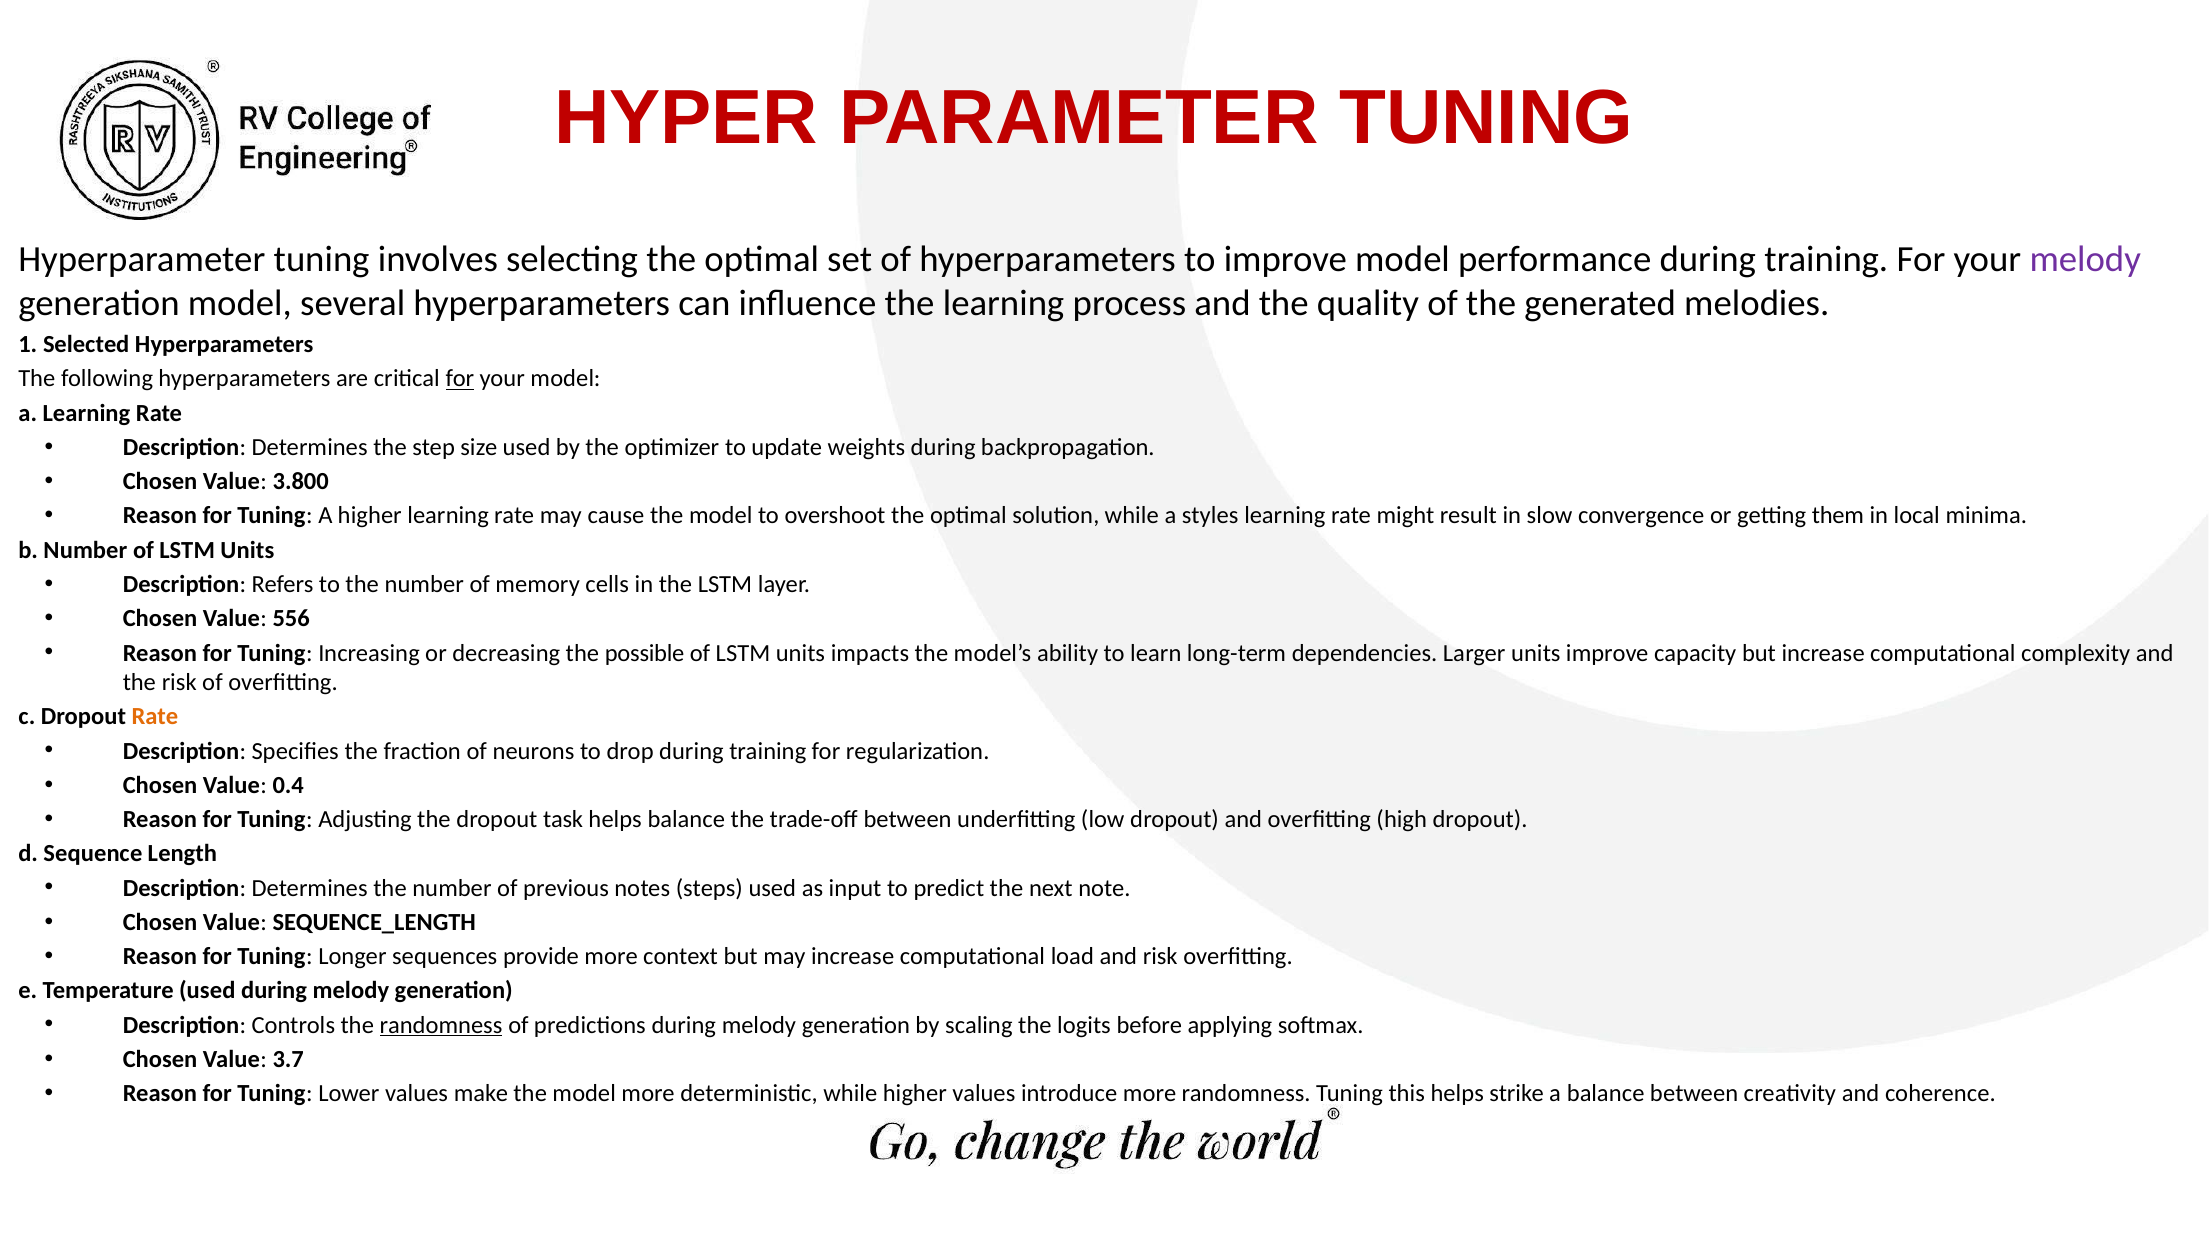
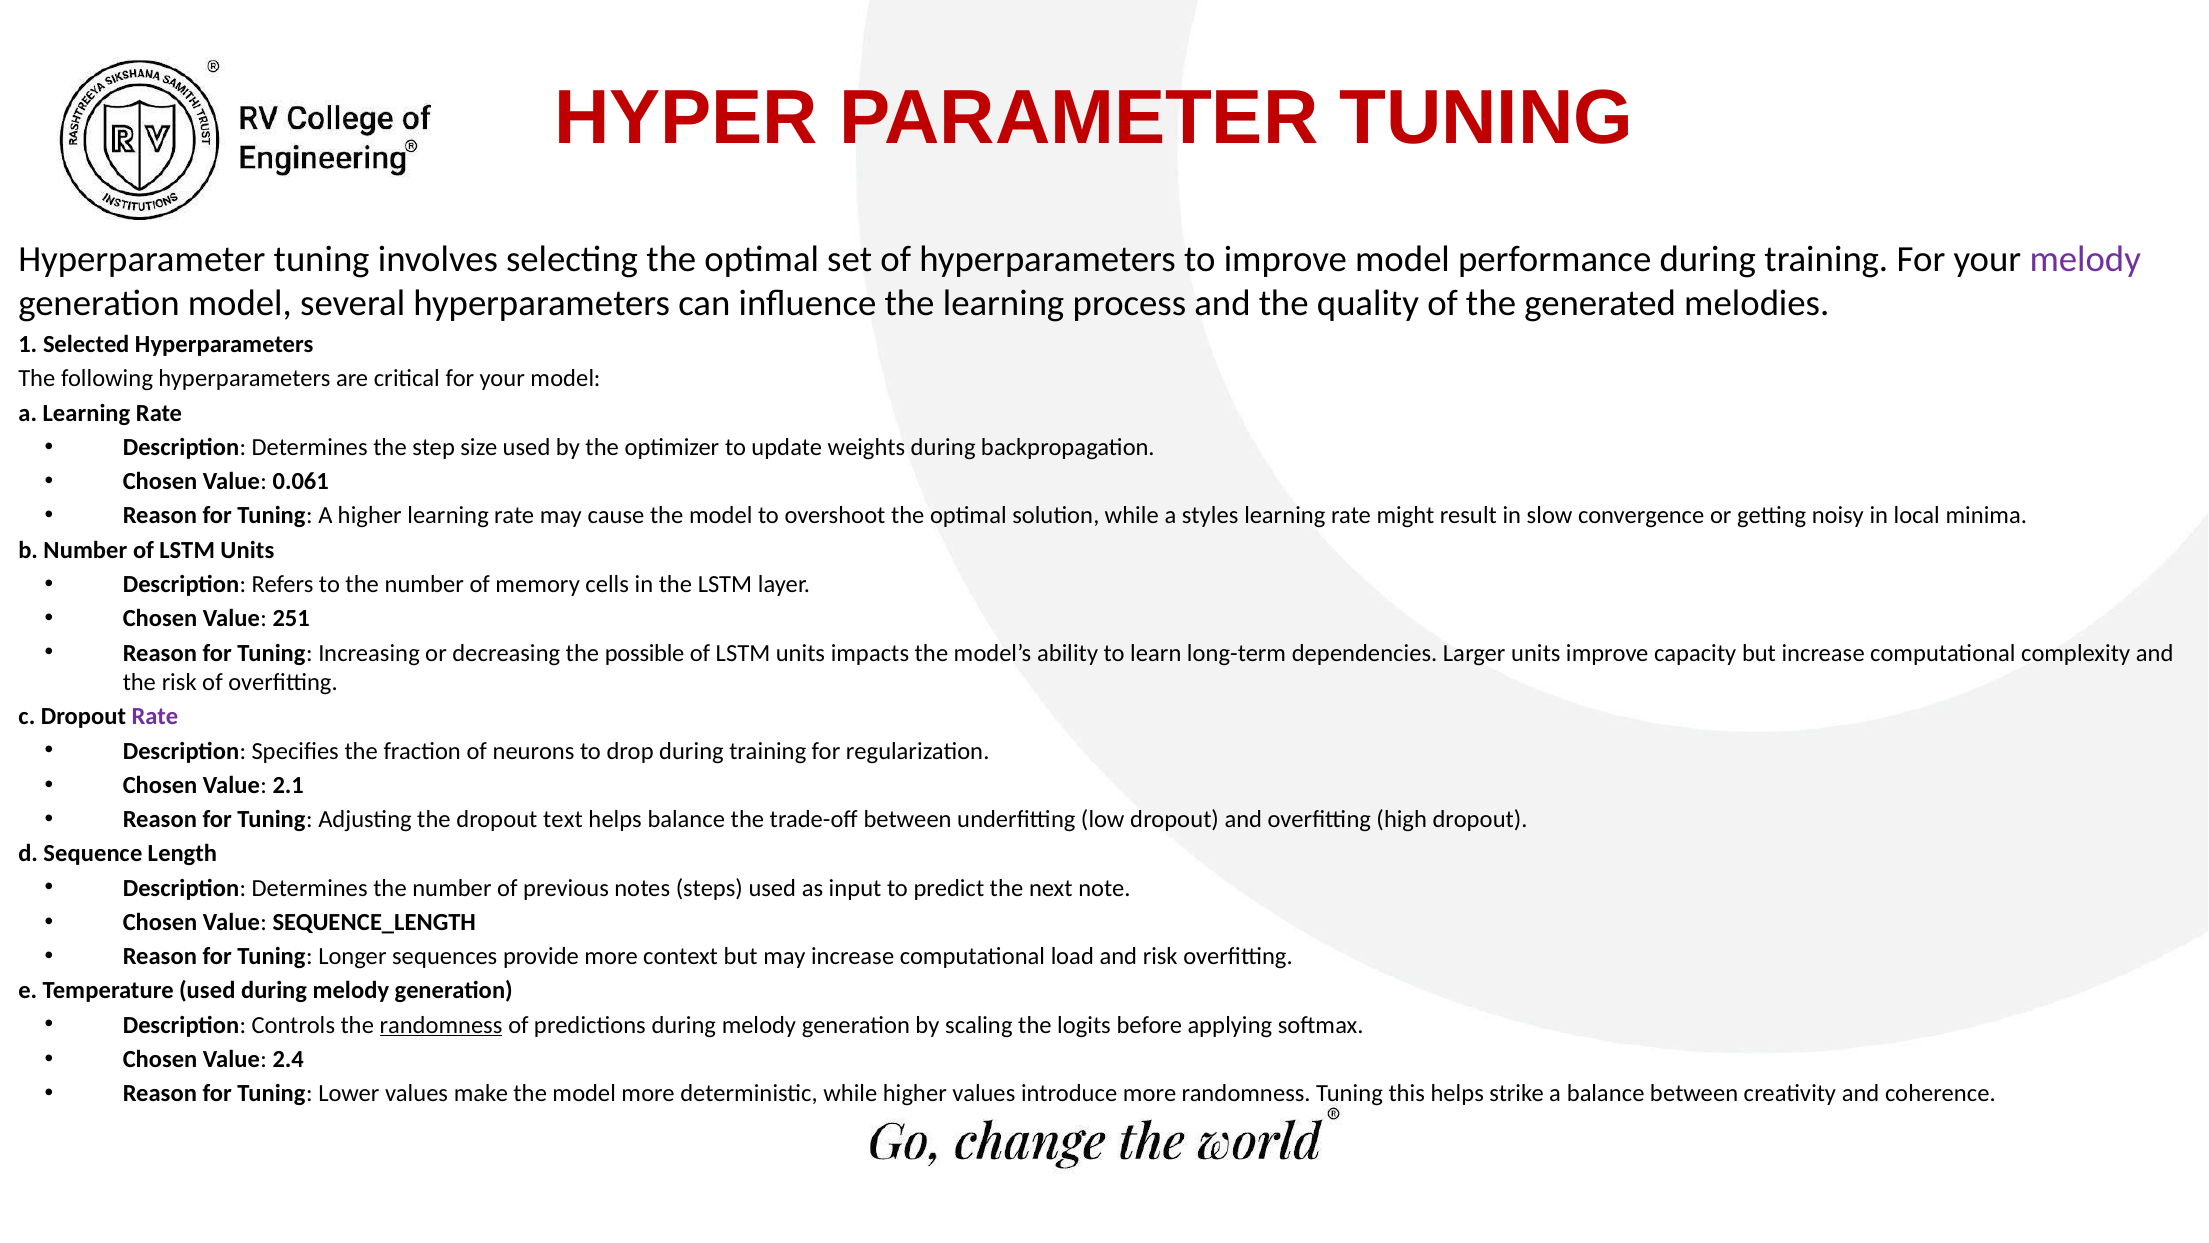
for underline: present -> none (460, 379)
3.800: 3.800 -> 0.061 (301, 481)
them: them -> noisy (1838, 516)
556: 556 -> 251 (291, 619)
Rate colour: orange -> purple (155, 716)
0.4: 0.4 -> 2.1 (288, 785)
task: task -> text (563, 819)
3.7: 3.7 -> 2.4 (288, 1059)
